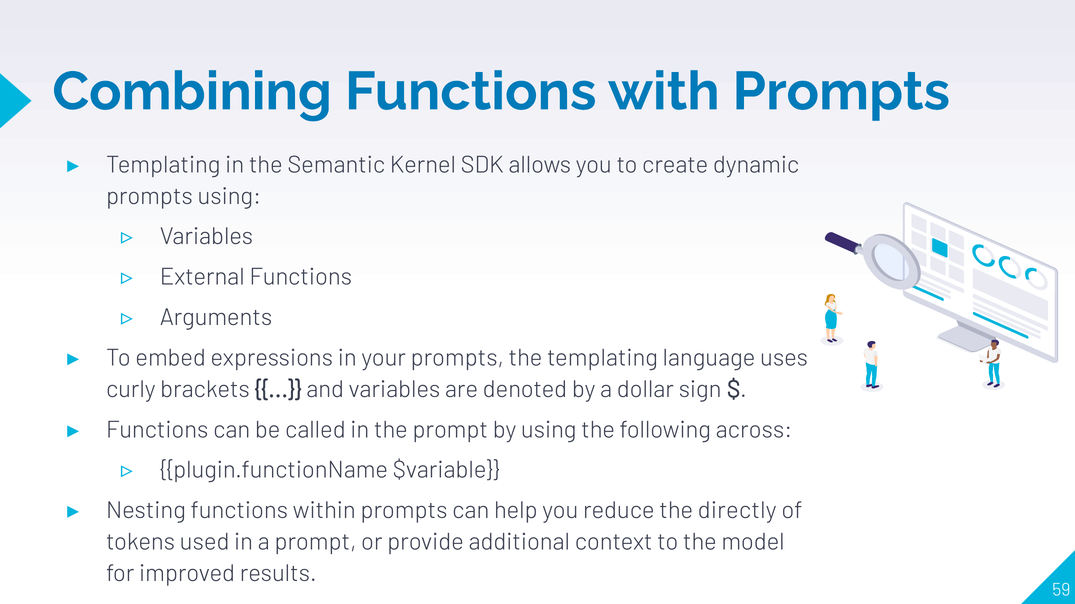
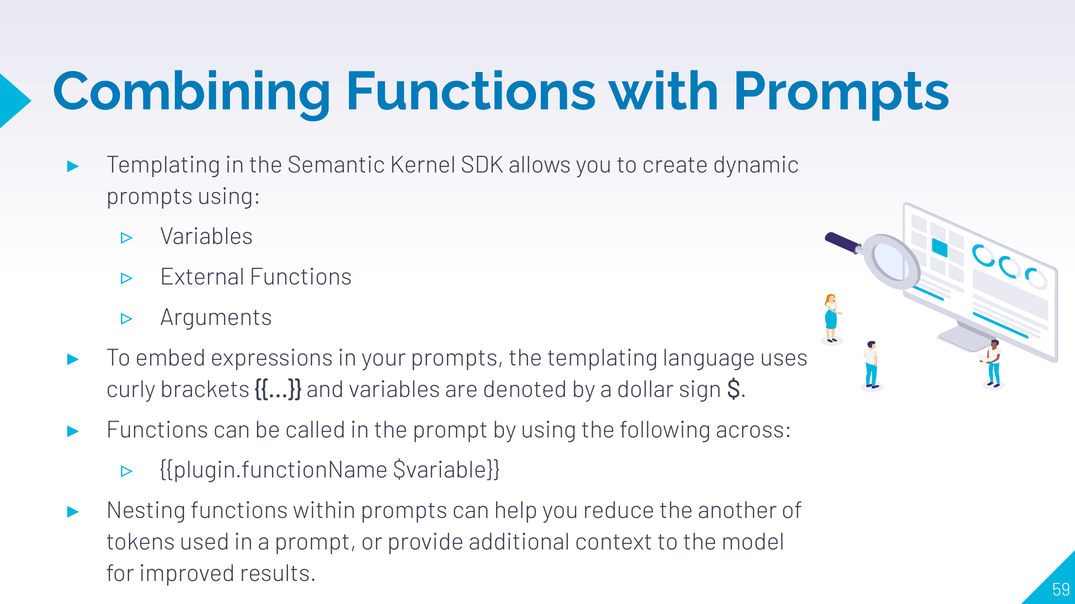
directly: directly -> another (737, 511)
